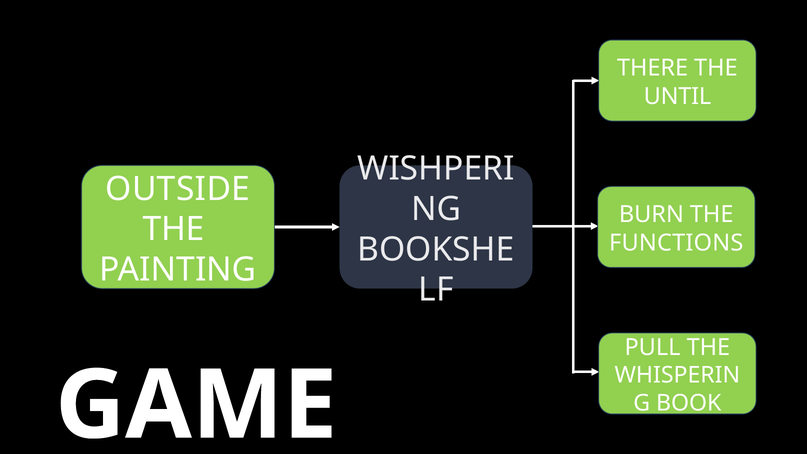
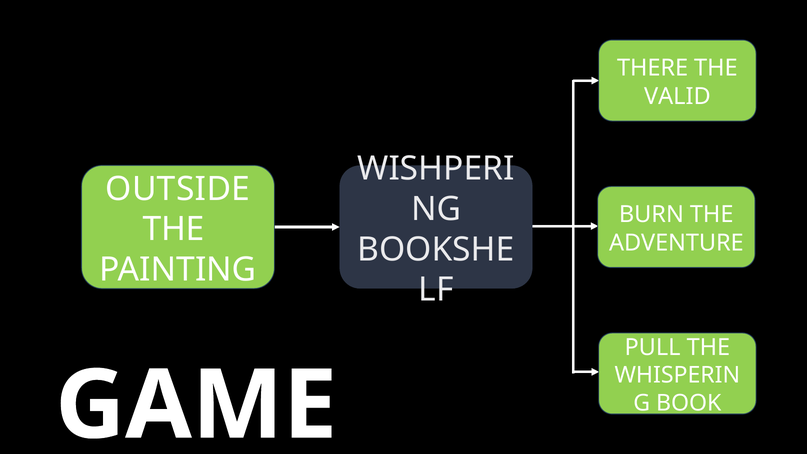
UNTIL: UNTIL -> VALID (677, 96)
FUNCTIONS: FUNCTIONS -> ADVENTURE (676, 243)
